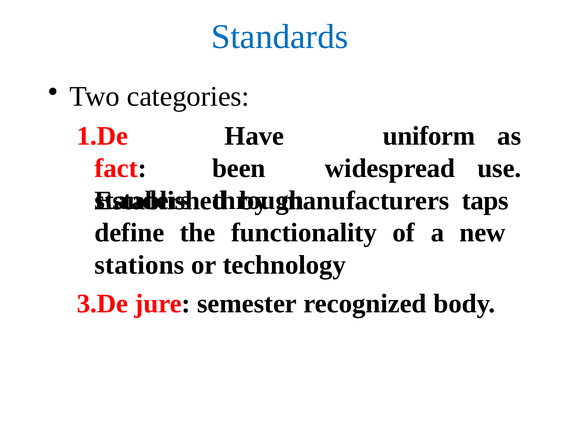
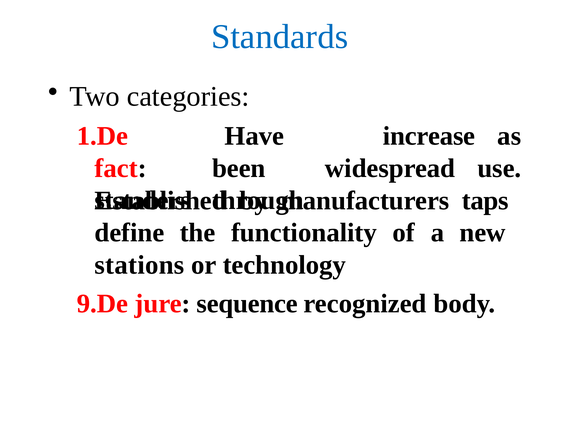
uniform: uniform -> increase (429, 136)
3.De: 3.De -> 9.De (102, 304)
semester: semester -> sequence (247, 304)
